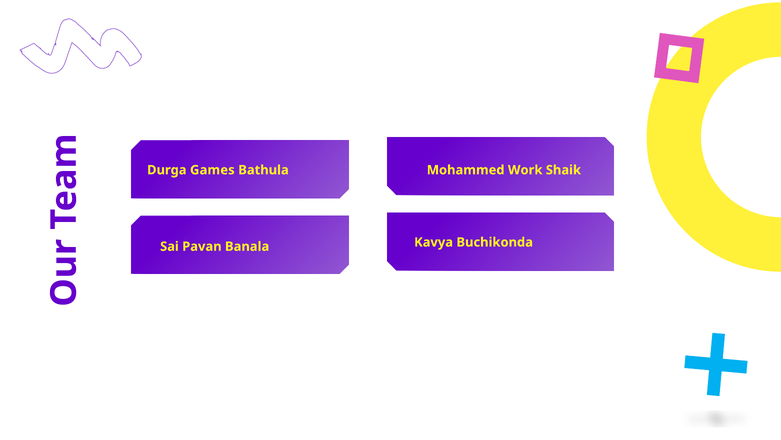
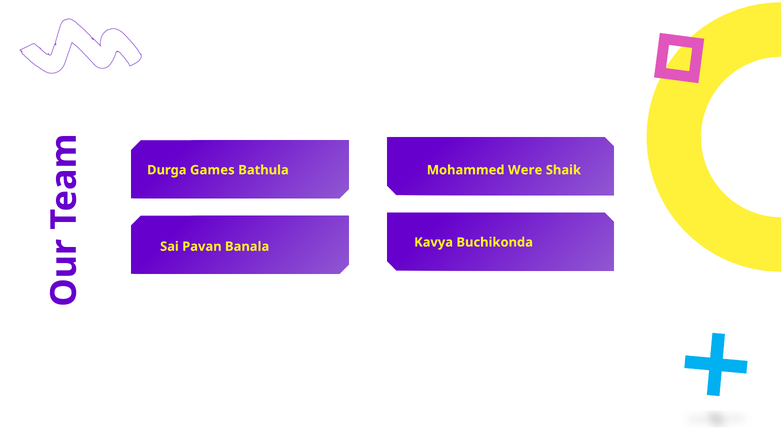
Work: Work -> Were (525, 170)
